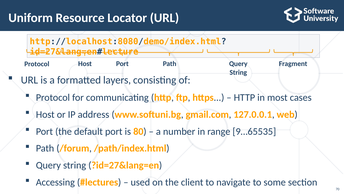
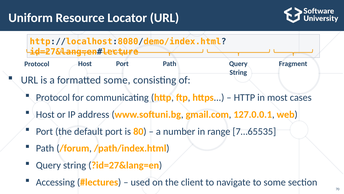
formatted layers: layers -> some (117, 80)
9…65535: 9…65535 -> 7…65535 (254, 131)
